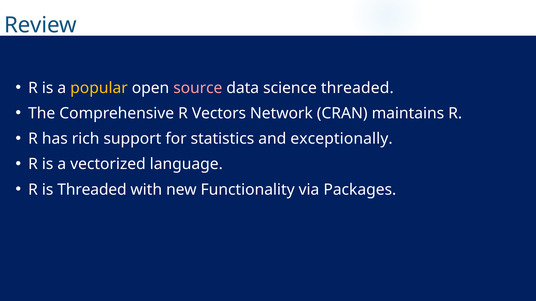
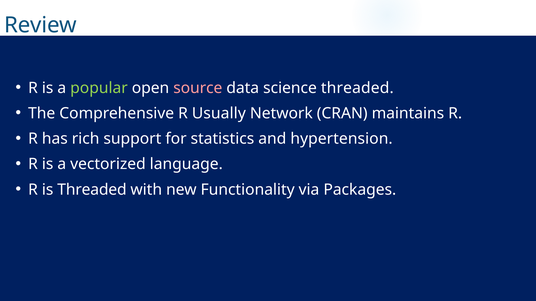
popular colour: yellow -> light green (99, 88)
Vectors: Vectors -> Usually (219, 113)
exceptionally: exceptionally -> hypertension (342, 139)
